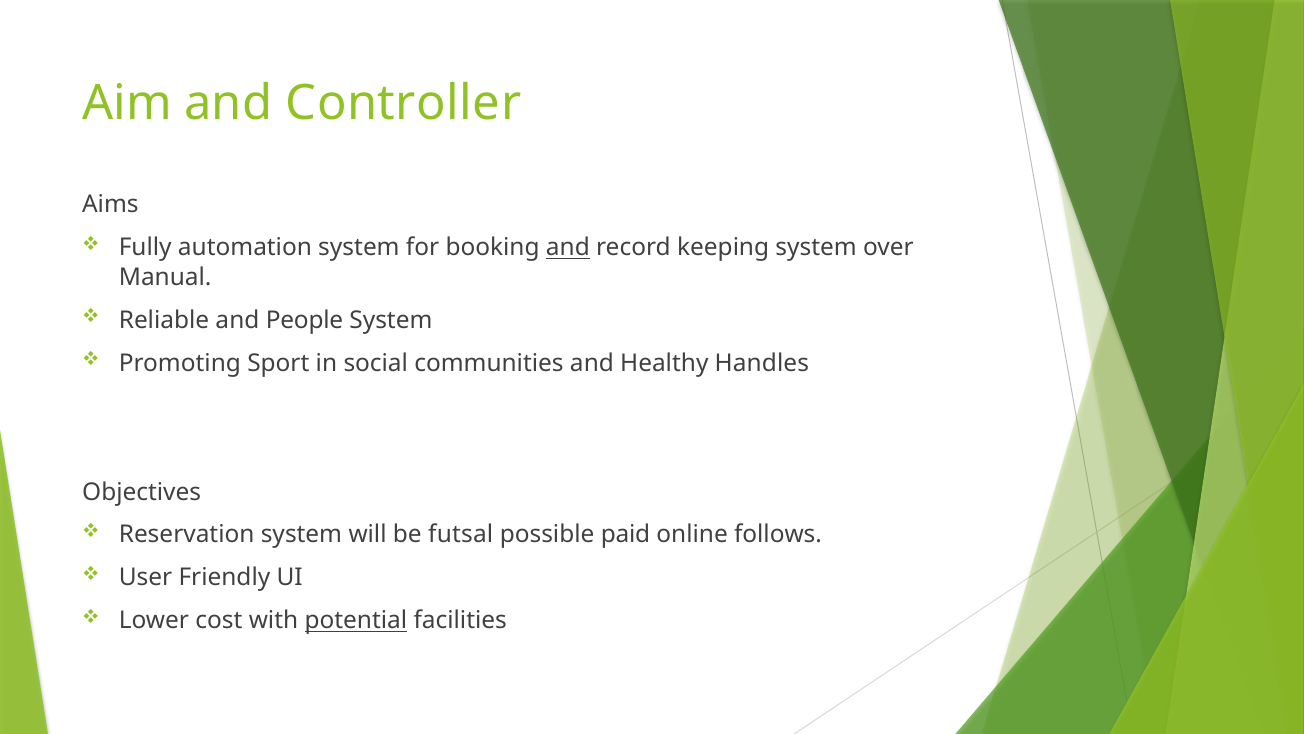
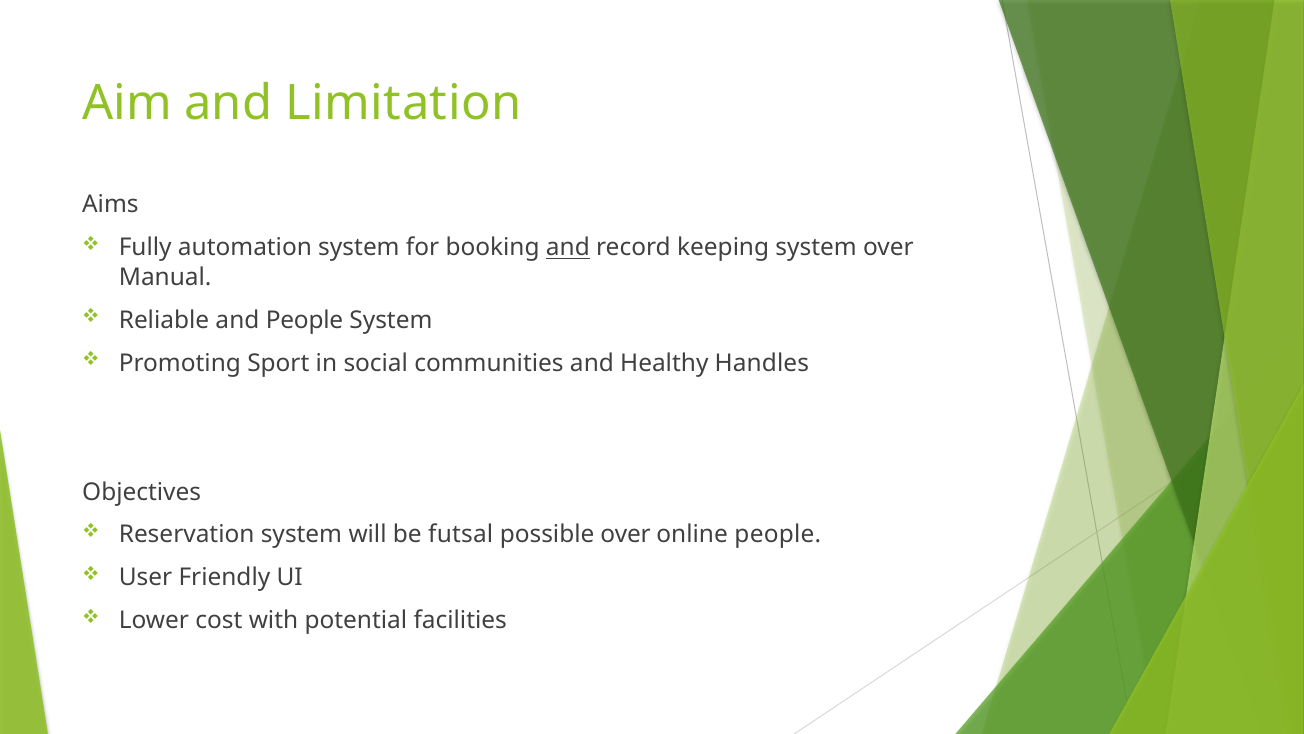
Controller: Controller -> Limitation (403, 103)
possible paid: paid -> over (626, 535)
online follows: follows -> people (778, 535)
potential underline: present -> none (356, 620)
